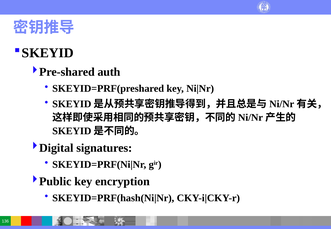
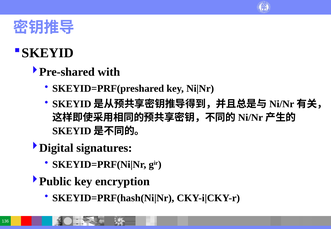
auth: auth -> with (109, 72)
